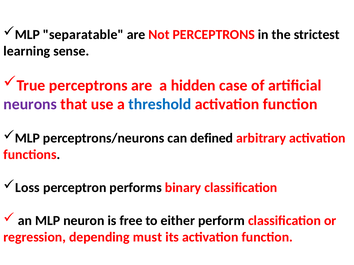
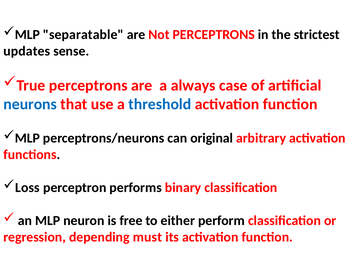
learning: learning -> updates (27, 51)
hidden: hidden -> always (193, 85)
neurons colour: purple -> blue (30, 104)
defined: defined -> original (212, 138)
